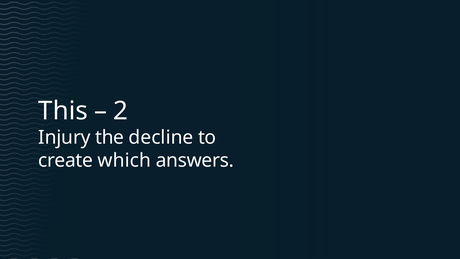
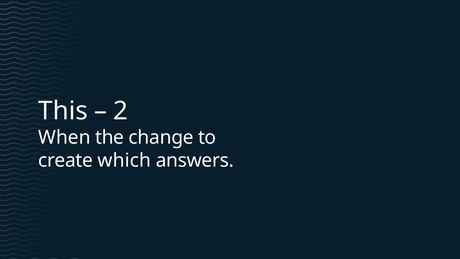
Injury: Injury -> When (64, 137)
decline: decline -> change (161, 137)
